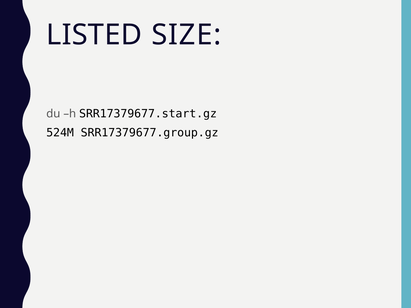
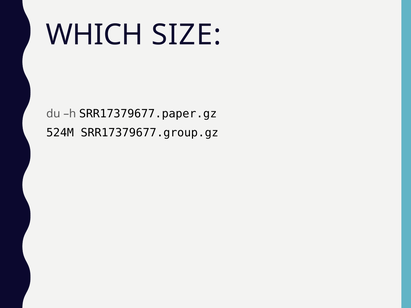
LISTED: LISTED -> WHICH (94, 35)
SRR17379677.start.gz: SRR17379677.start.gz -> SRR17379677.paper.gz (148, 114)
